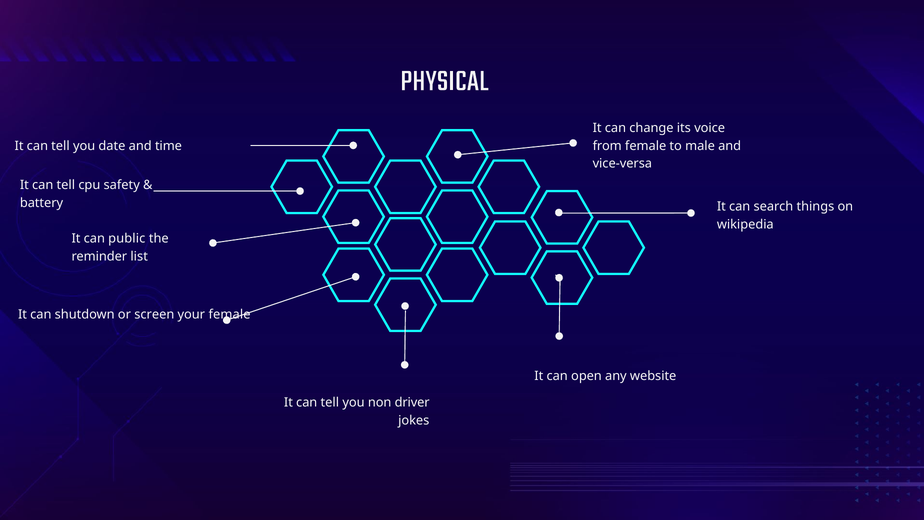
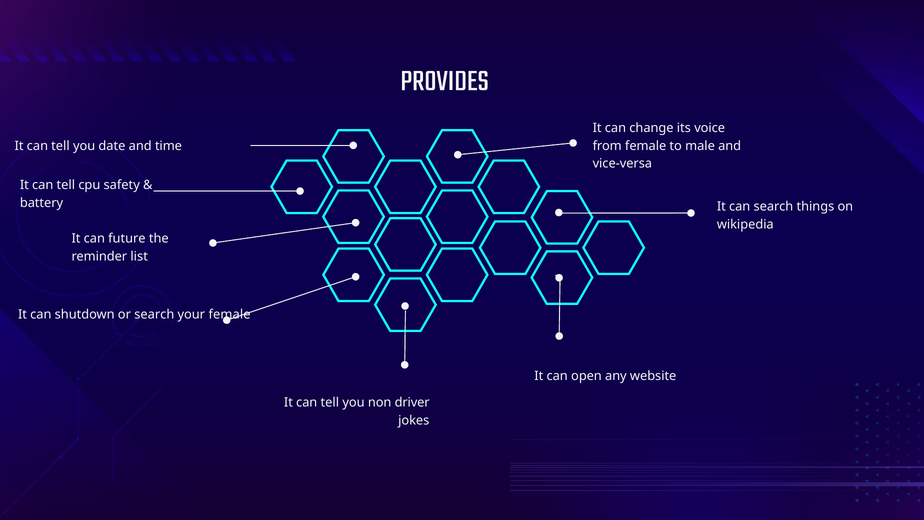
PHYSICAL: PHYSICAL -> PROVIDES (445, 80)
public: public -> future (127, 239)
or screen: screen -> search (154, 315)
